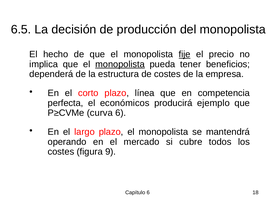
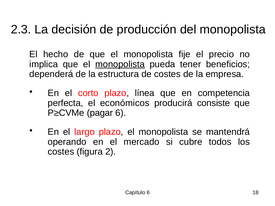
6.5: 6.5 -> 2.3 (21, 29)
fije underline: present -> none (185, 54)
ejemplo: ejemplo -> consiste (214, 103)
curva: curva -> pagar (100, 113)
9: 9 -> 2 (111, 152)
